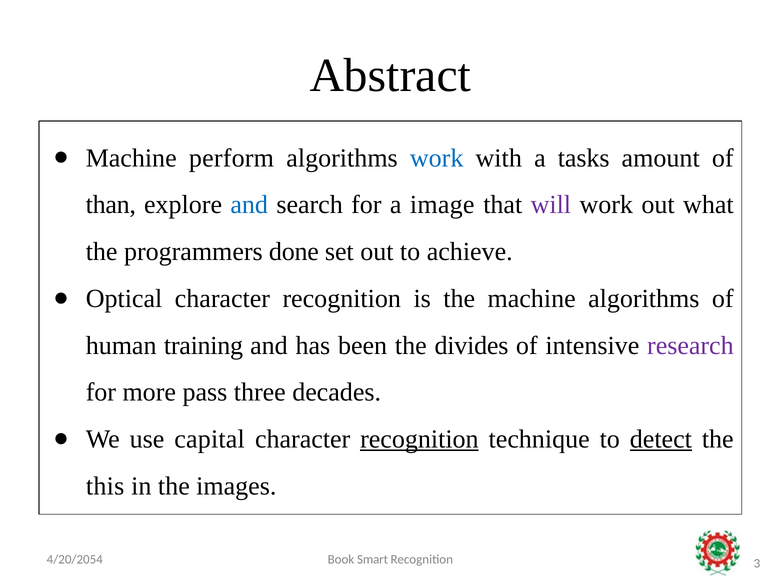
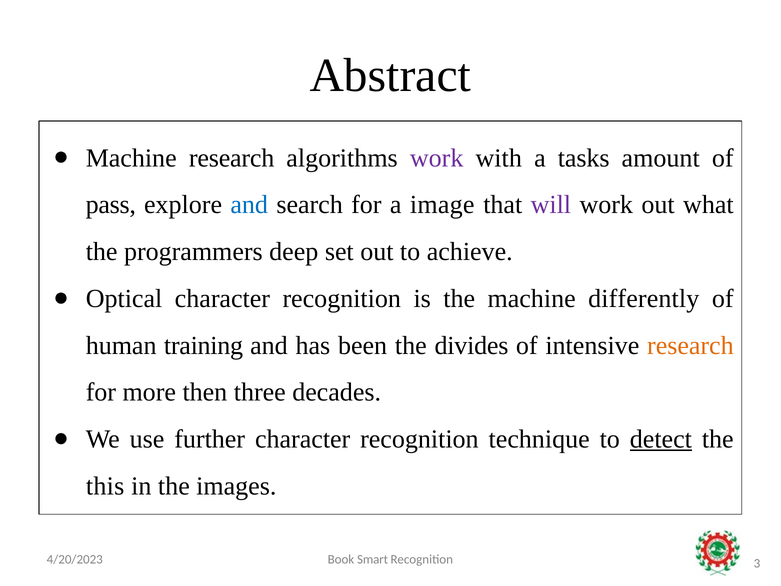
Machine perform: perform -> research (232, 158)
work colour: blue -> purple (437, 158)
than: than -> pass (111, 205)
done: done -> deep (294, 252)
machine algorithms: algorithms -> differently (644, 298)
research colour: purple -> orange (690, 345)
pass: pass -> then (205, 392)
capital: capital -> further (210, 439)
recognition underline: present -> none (419, 439)
4/20/2054: 4/20/2054 -> 4/20/2023 (75, 559)
